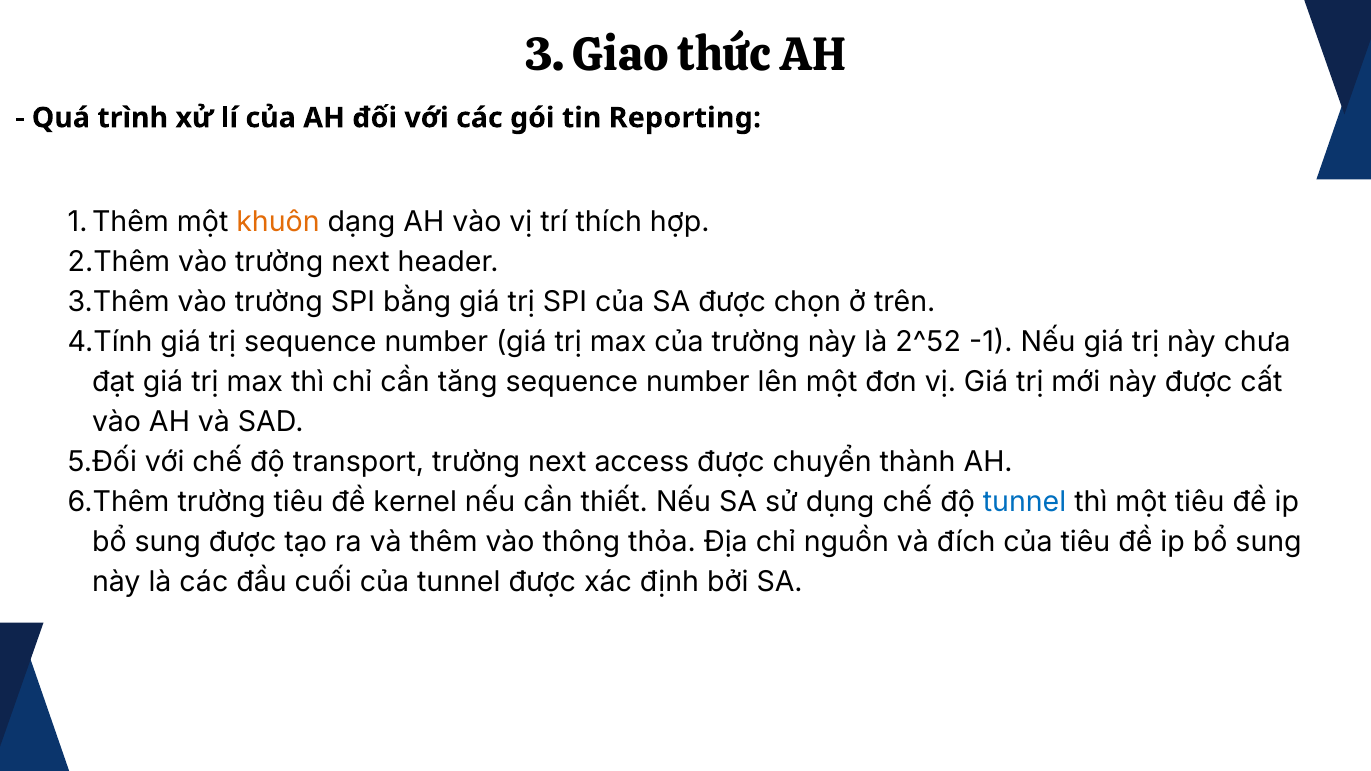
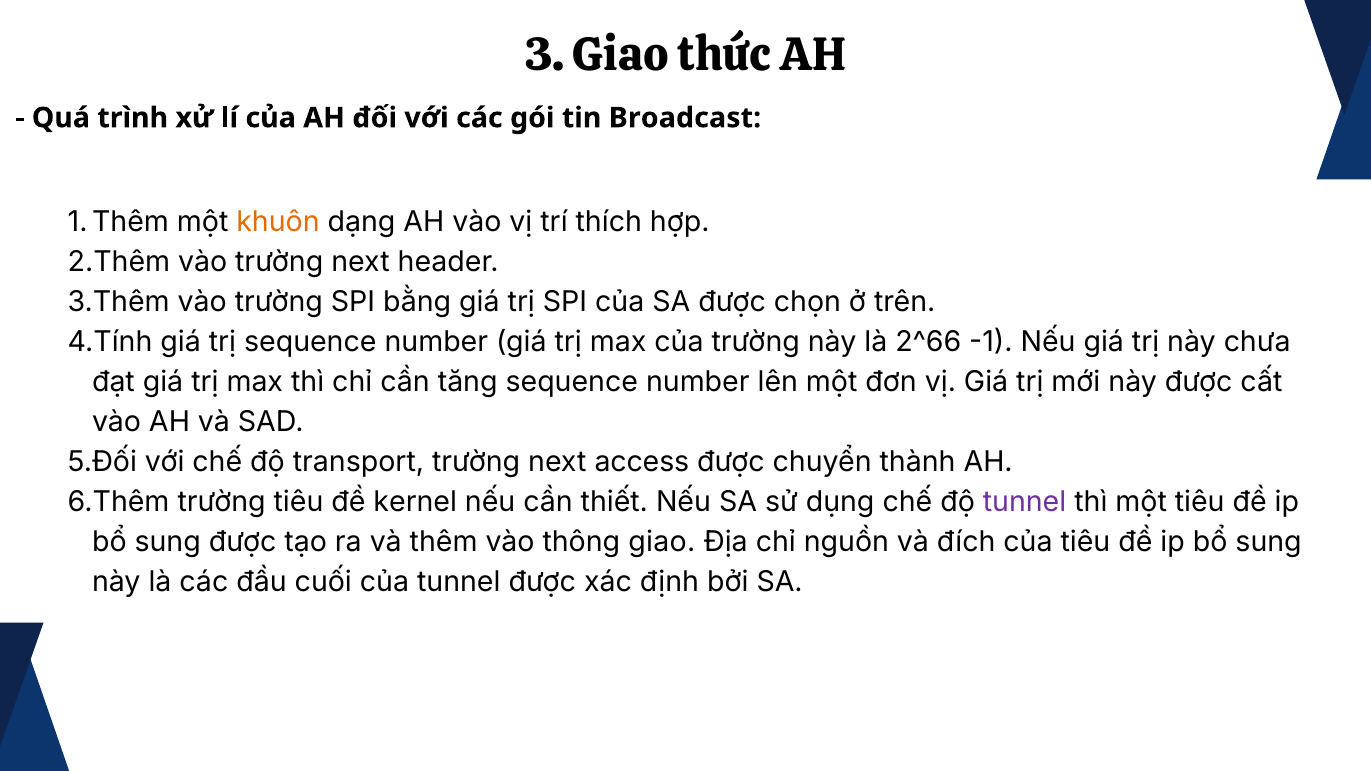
Reporting: Reporting -> Broadcast (685, 118)
2^52: 2^52 -> 2^66 (928, 342)
tunnel colour: blue -> purple (1025, 502)
thông thỏa: thỏa -> giao (662, 542)
